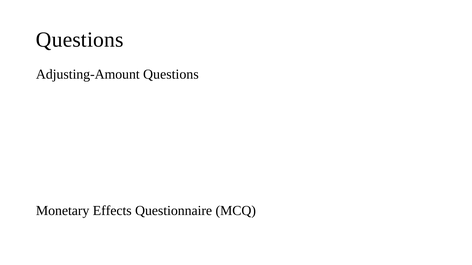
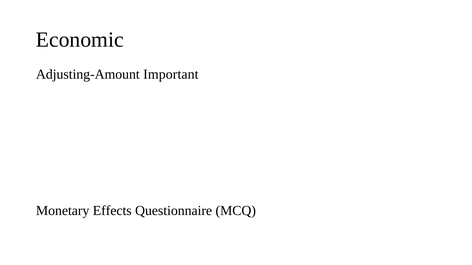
Questions: Questions -> Economic (80, 40)
Adjusting-Amount Questions: Questions -> Important (171, 75)
